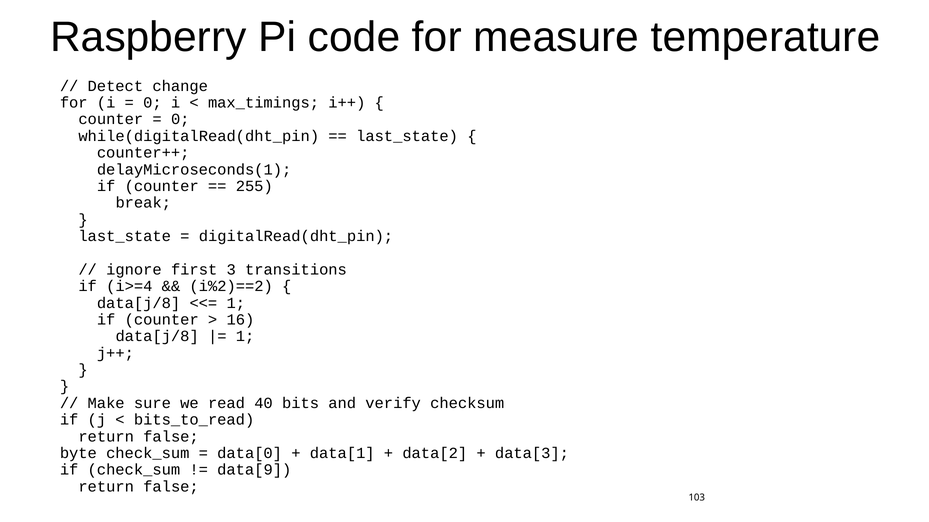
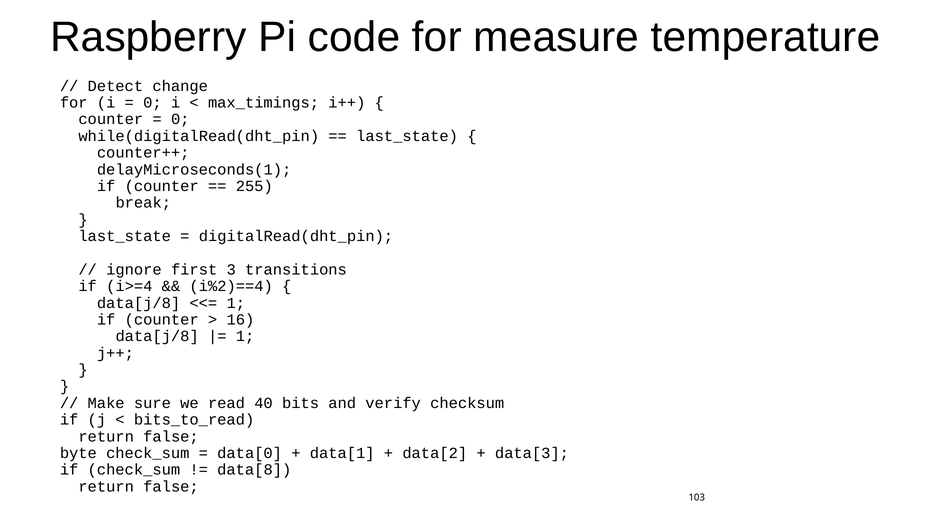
i%2)==2: i%2)==2 -> i%2)==4 (231, 287)
data[9: data[9 -> data[8 (254, 470)
